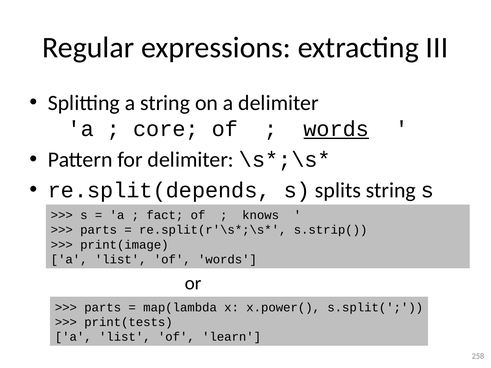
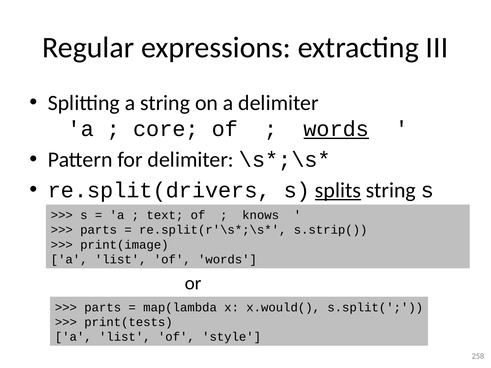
re.split(depends: re.split(depends -> re.split(drivers (159, 190)
splits underline: none -> present (338, 190)
fact: fact -> text (165, 215)
x.power(: x.power( -> x.would( (283, 308)
learn: learn -> style (232, 337)
